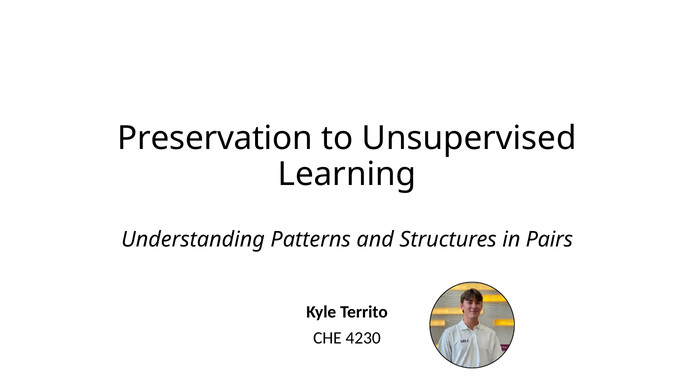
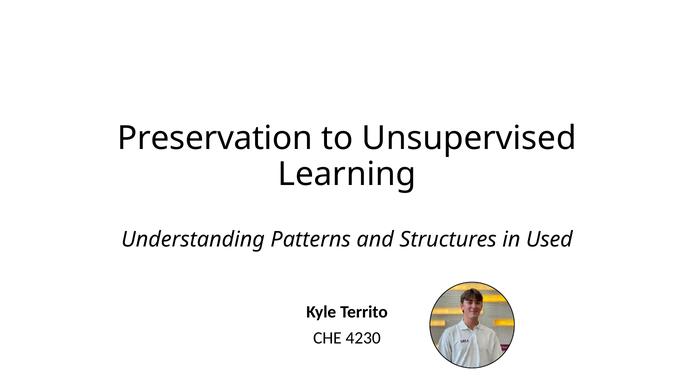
Pairs: Pairs -> Used (549, 240)
